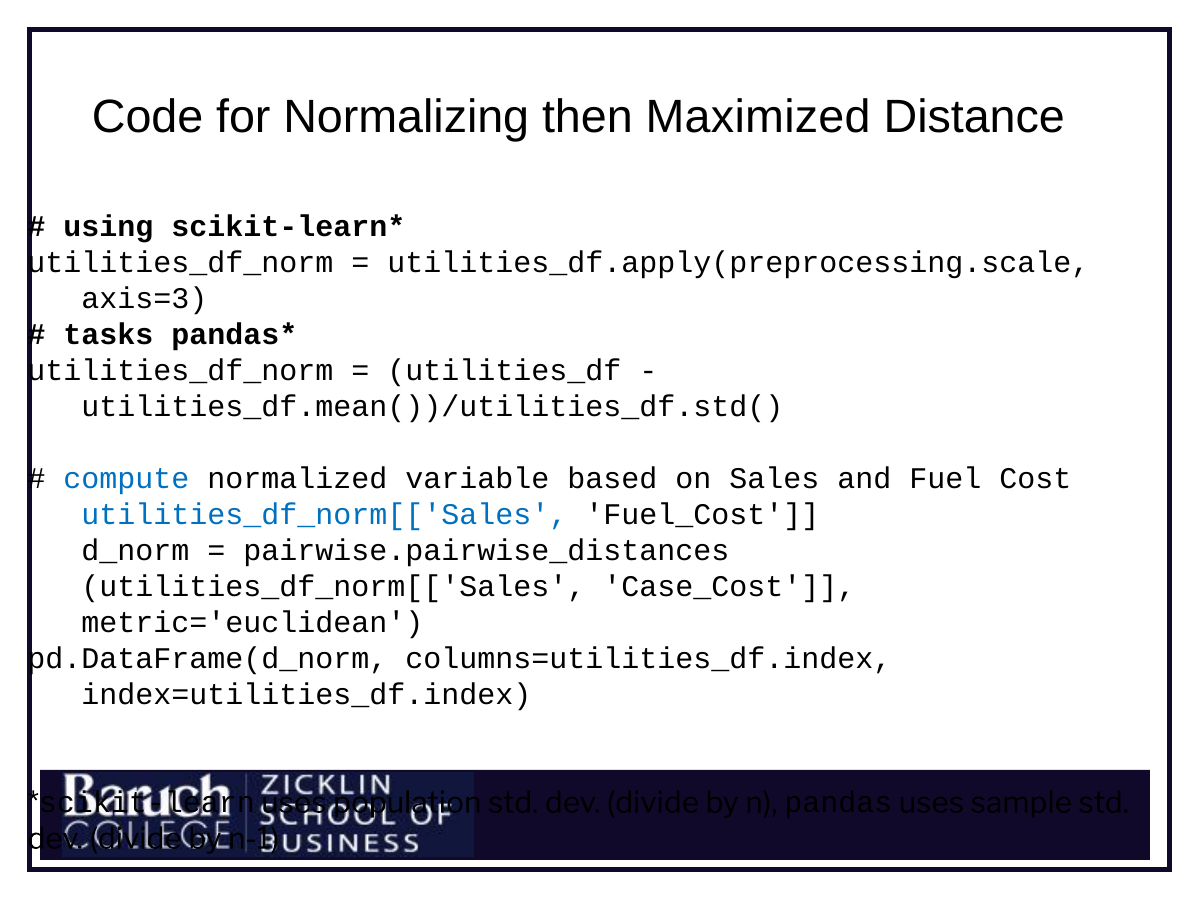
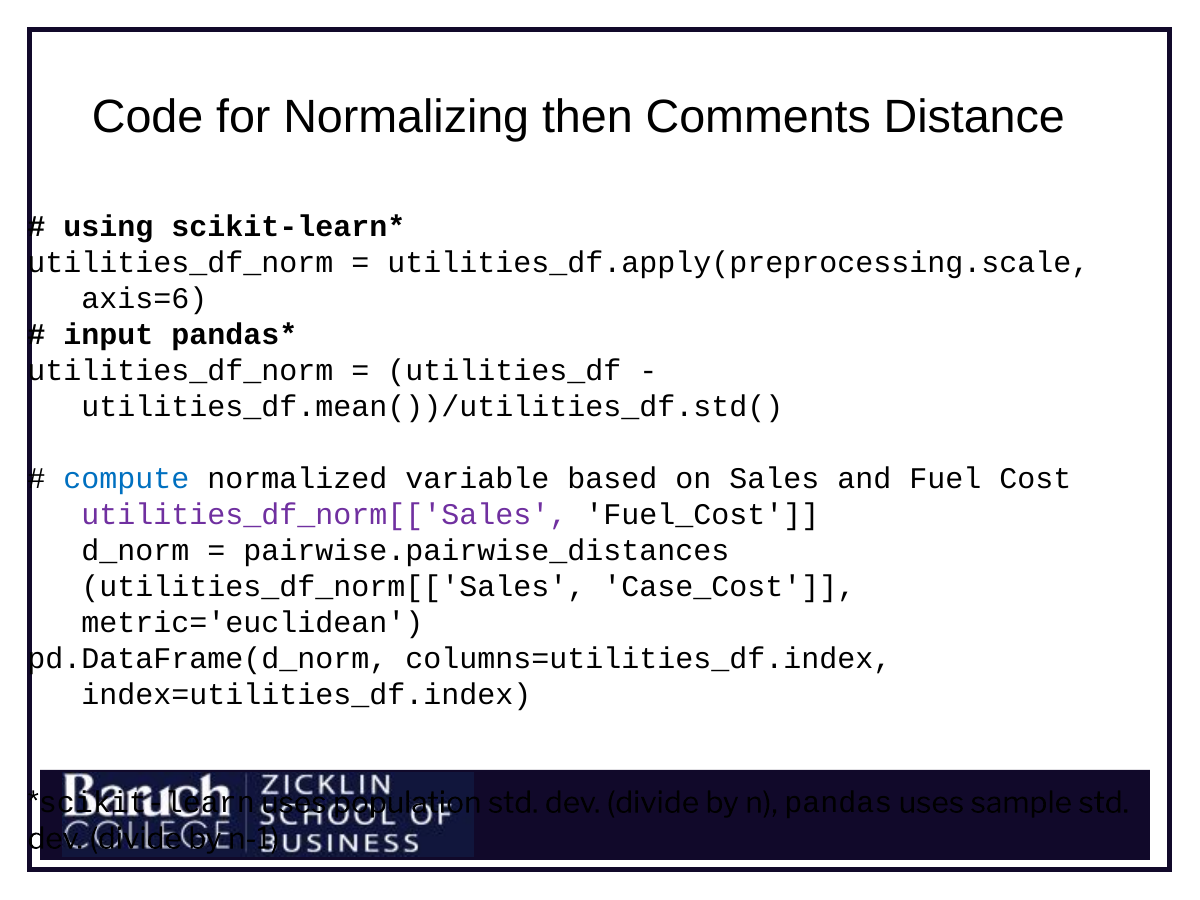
Maximized: Maximized -> Comments (758, 117)
axis=3: axis=3 -> axis=6 (144, 299)
tasks: tasks -> input (108, 335)
utilities_df_norm[['Sales colour: blue -> purple (324, 515)
